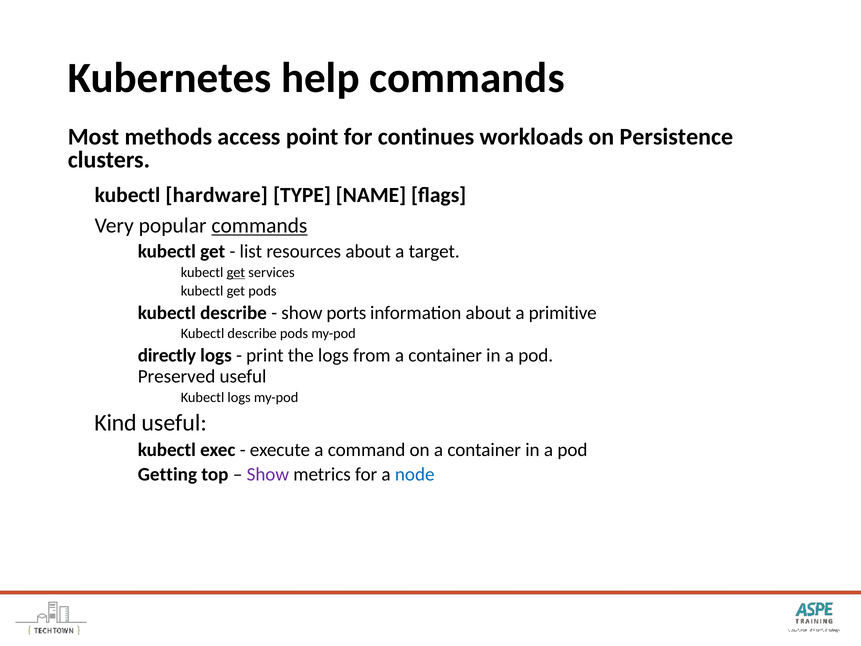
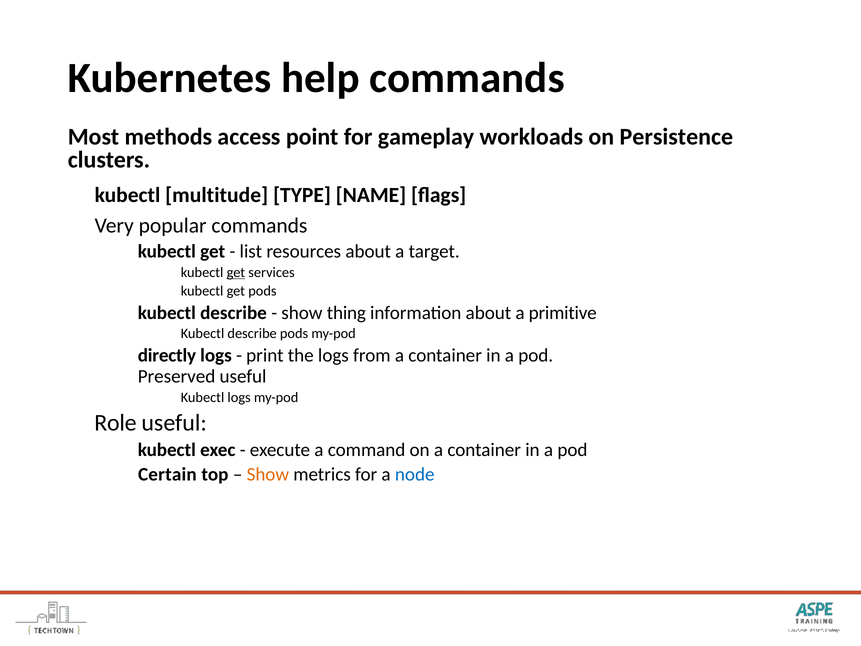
continues: continues -> gameplay (426, 137)
hardware: hardware -> multitude (217, 195)
commands underline: present -> none (259, 226)
ports: ports -> thing (346, 313)
Kind: Kind -> Role (115, 423)
Getting: Getting -> Certain (167, 474)
Show colour: purple -> orange (268, 474)
